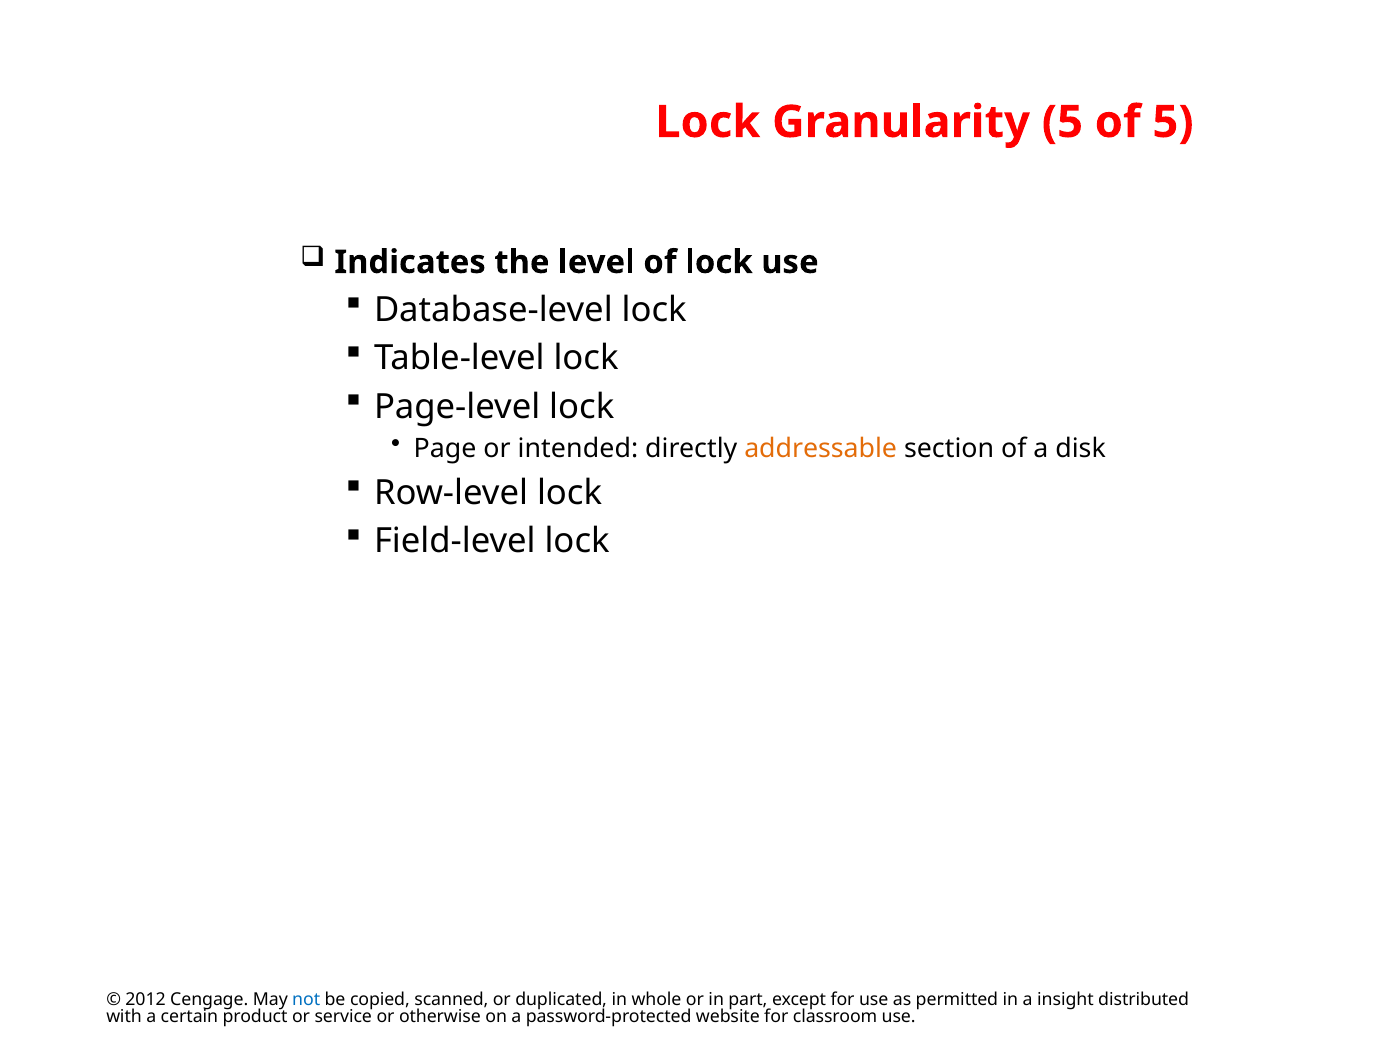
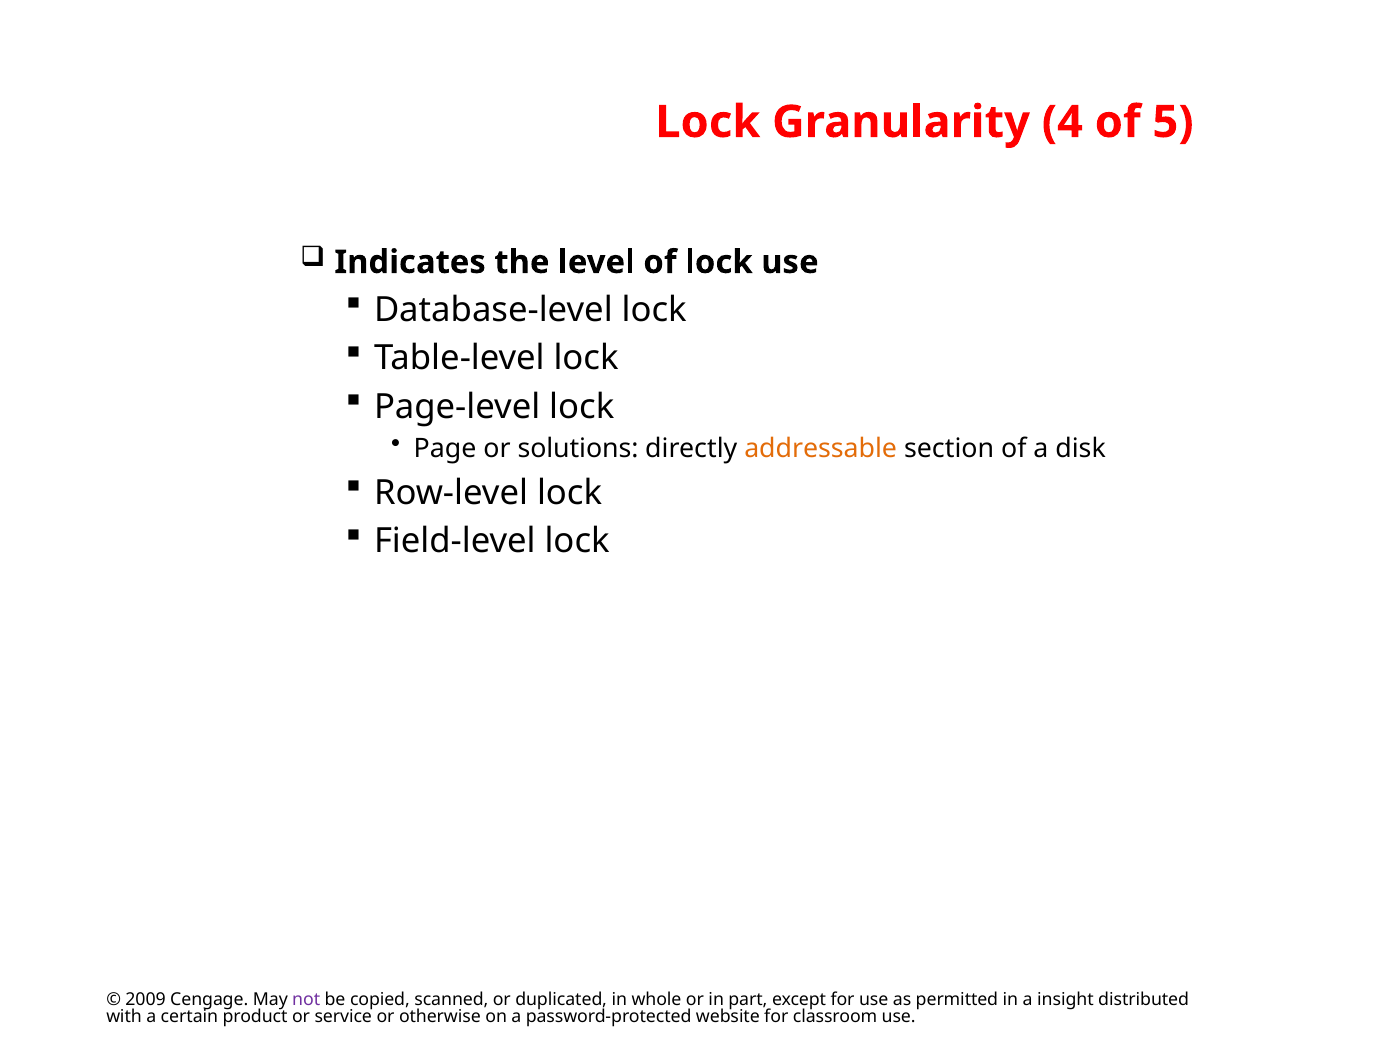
Granularity 5: 5 -> 4 (1062, 122)
intended: intended -> solutions (578, 449)
2012: 2012 -> 2009 (146, 1000)
not colour: blue -> purple (306, 1000)
